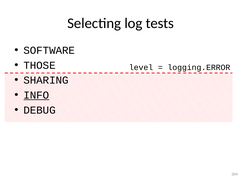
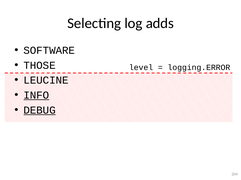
tests: tests -> adds (160, 23)
SHARING: SHARING -> LEUCINE (46, 81)
DEBUG underline: none -> present (40, 111)
